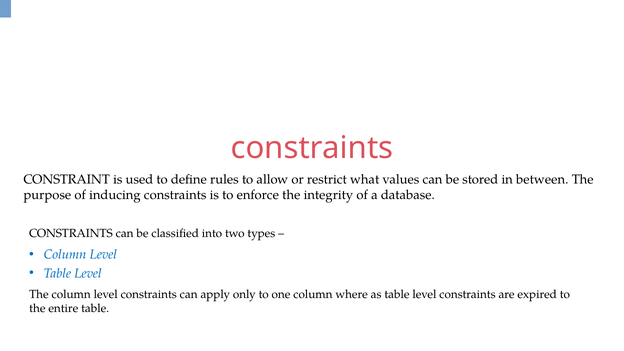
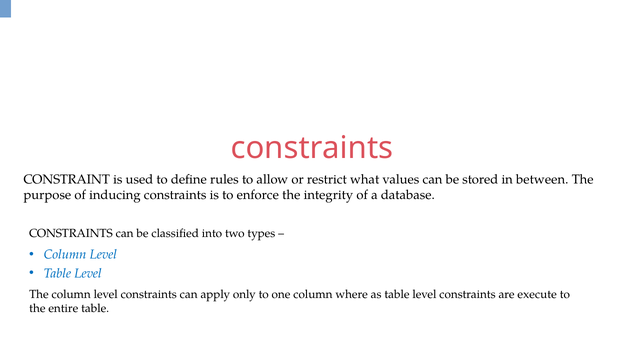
expired: expired -> execute (537, 294)
